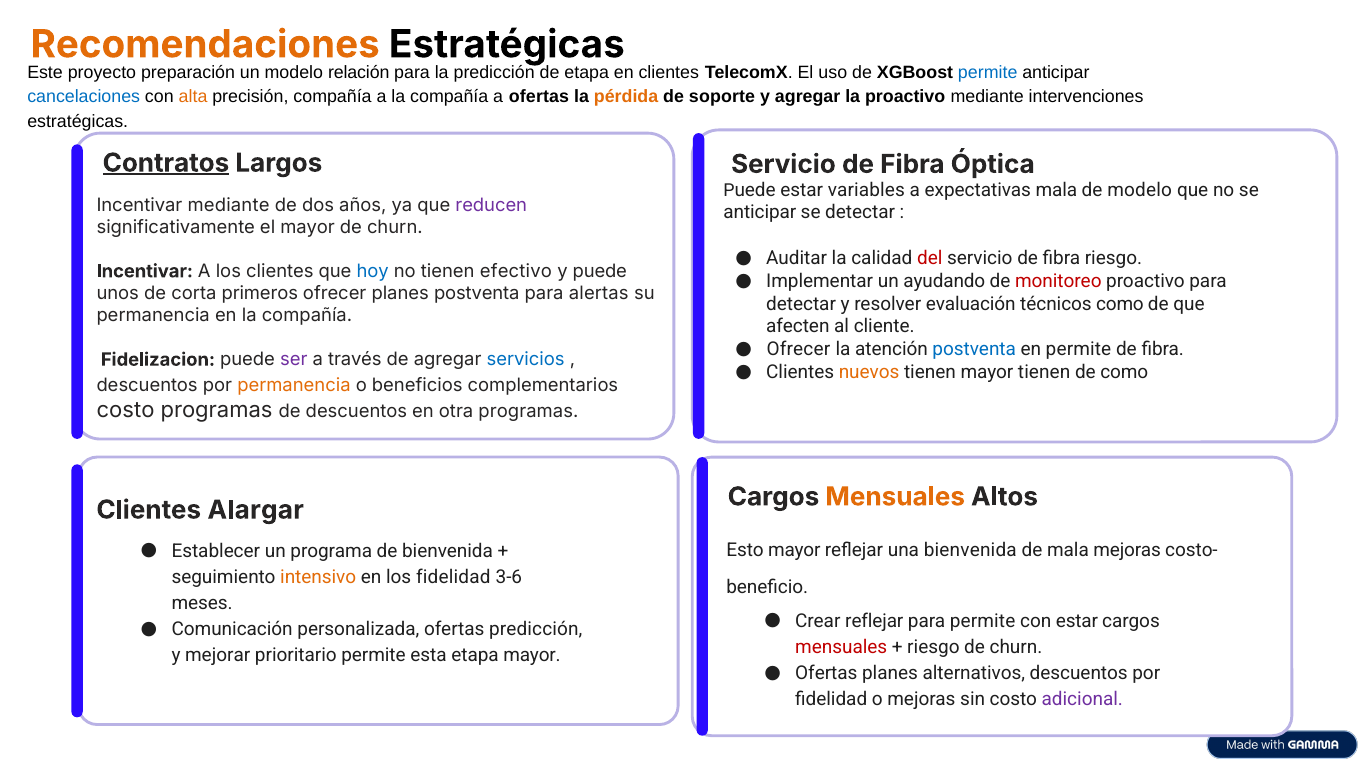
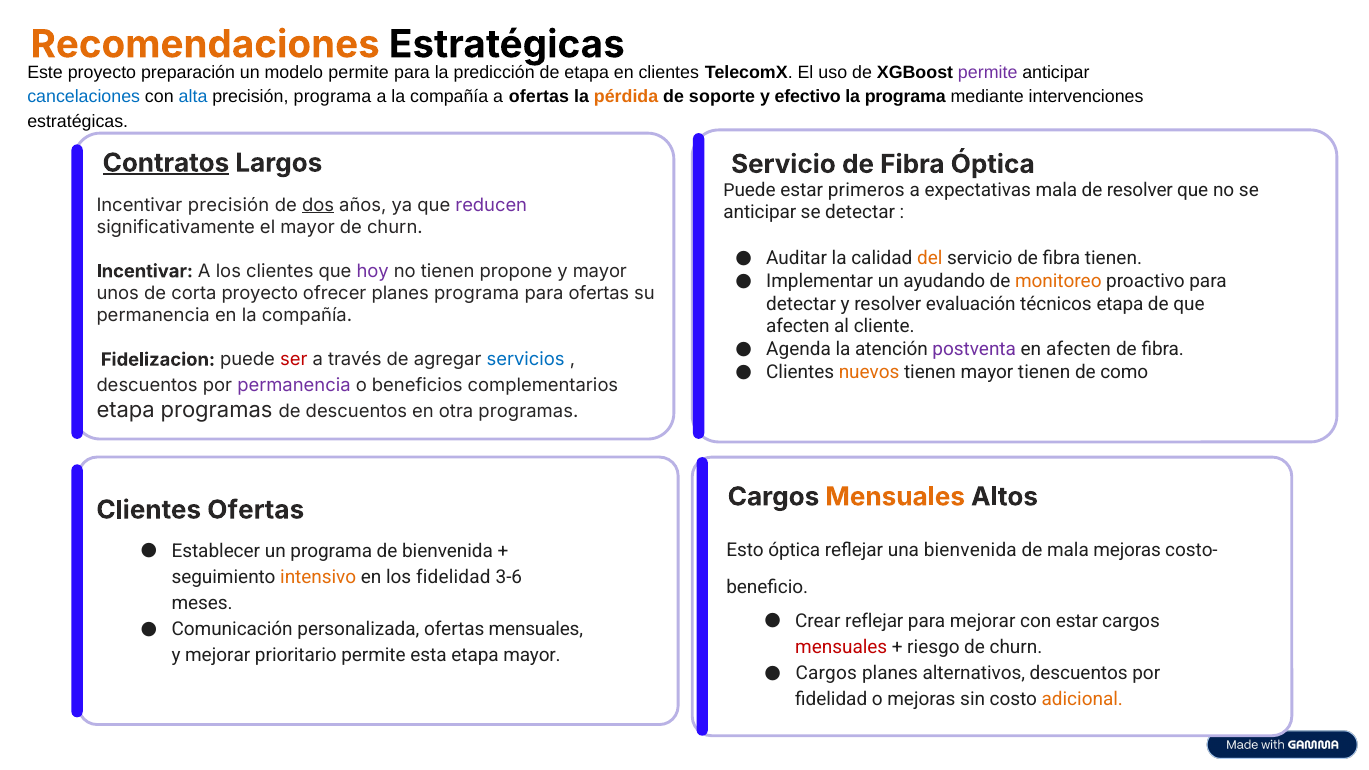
modelo relación: relación -> permite (359, 72)
permite colour: blue -> purple (988, 72)
alta colour: orange -> blue (193, 97)
precisión compañía: compañía -> programa (332, 97)
y agregar: agregar -> efectivo (808, 97)
la proactivo: proactivo -> programa (905, 97)
variables: variables -> primeros (866, 190)
de modelo: modelo -> resolver (1140, 190)
Incentivar mediante: mediante -> precisión (229, 205)
dos underline: none -> present (318, 205)
del colour: red -> orange (930, 258)
fibra riesgo: riesgo -> tienen (1113, 258)
hoy colour: blue -> purple (373, 271)
efectivo: efectivo -> propone (516, 271)
y puede: puede -> mayor (600, 271)
monitoreo colour: red -> orange (1058, 281)
corta primeros: primeros -> proyecto (260, 293)
planes postventa: postventa -> programa (477, 293)
para alertas: alertas -> ofertas (599, 293)
técnicos como: como -> etapa (1120, 304)
Ofrecer: Ofrecer -> Agenda (799, 350)
postventa colour: blue -> purple (974, 350)
en permite: permite -> afecten (1079, 350)
ser colour: purple -> red (294, 360)
permanencia colour: orange -> purple (294, 385)
costo: costo -> etapa (126, 411)
Clientes Alargar: Alargar -> Ofertas (256, 510)
Esto mayor: mayor -> óptica (794, 551)
para permite: permite -> mejorar (983, 621)
ofertas predicción: predicción -> mensuales (536, 630)
Ofertas: Ofertas -> Cargos (826, 673)
adicional colour: purple -> orange (1082, 700)
